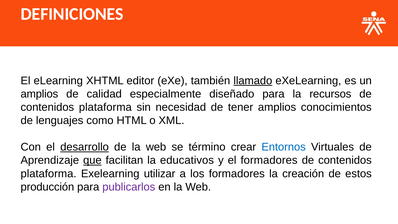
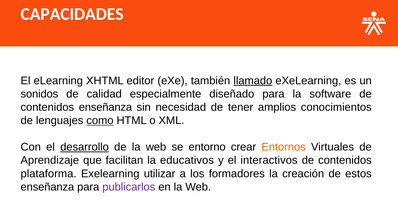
DEFINICIONES: DEFINICIONES -> CAPACIDADES (72, 14)
amplios: amplios -> sonidos (39, 94)
recursos: recursos -> software (330, 94)
plataforma: plataforma -> enseñanza (105, 107)
como underline: none -> present (100, 120)
término: término -> entorno (207, 147)
Entornos colour: blue -> orange (284, 147)
que underline: present -> none (92, 160)
el formadores: formadores -> interactivos (269, 160)
producción: producción -> enseñanza (47, 187)
